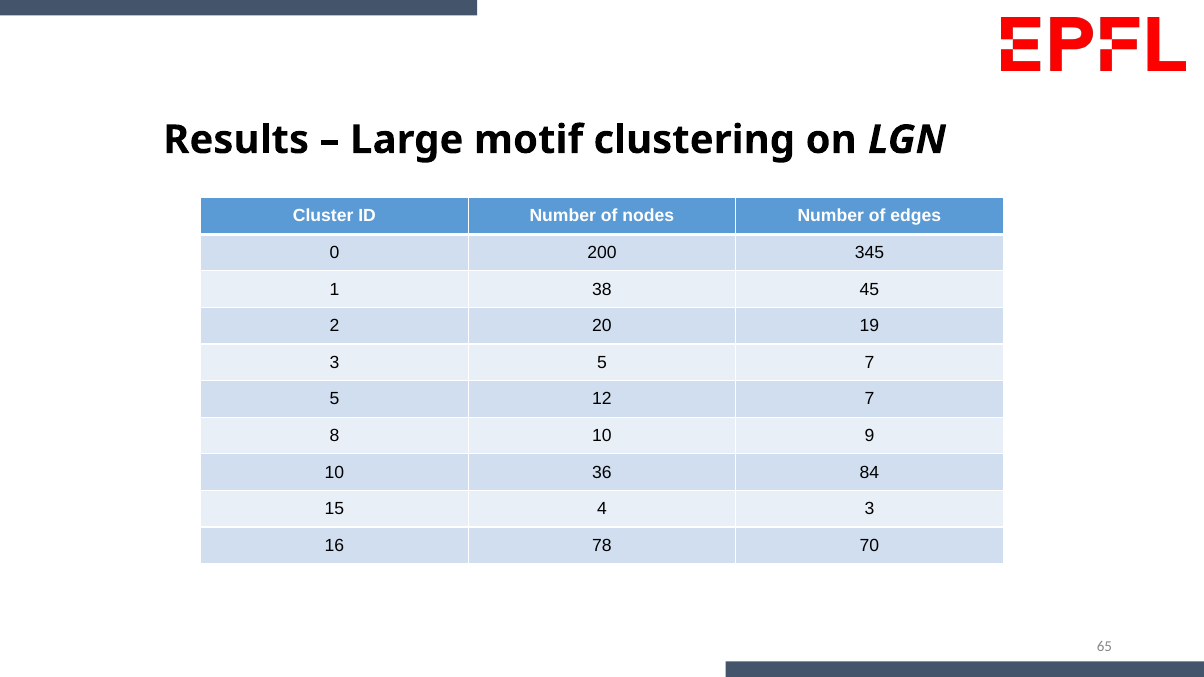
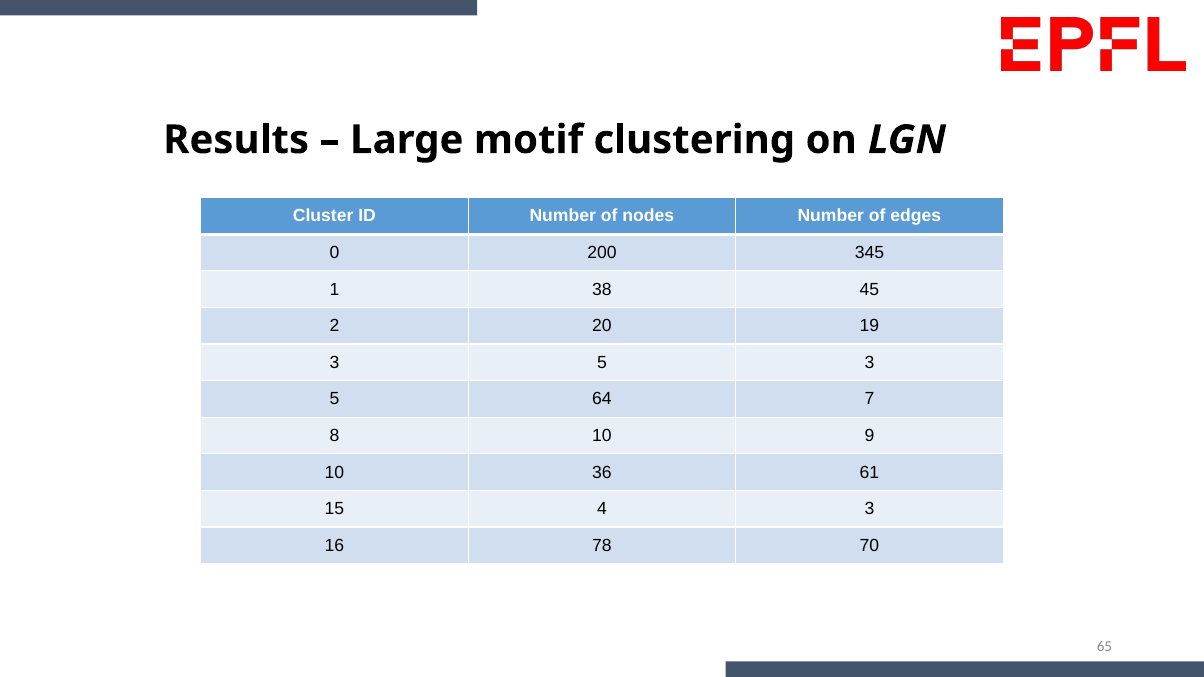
5 7: 7 -> 3 (869, 363)
12: 12 -> 64 (602, 399)
84: 84 -> 61 (869, 473)
